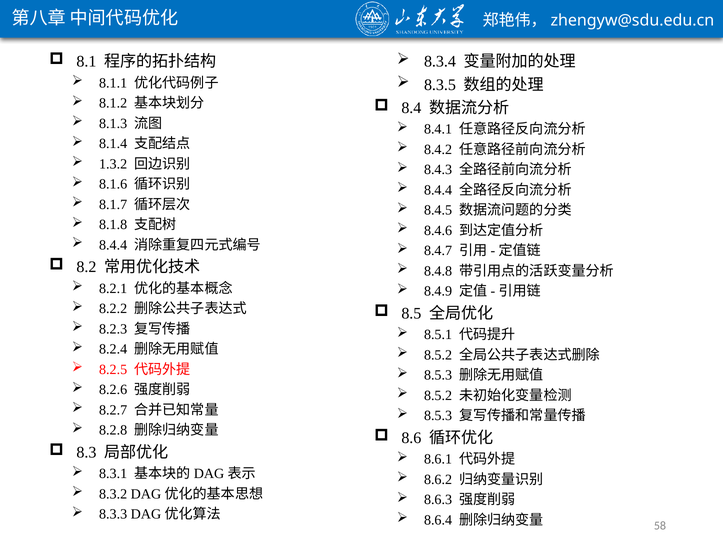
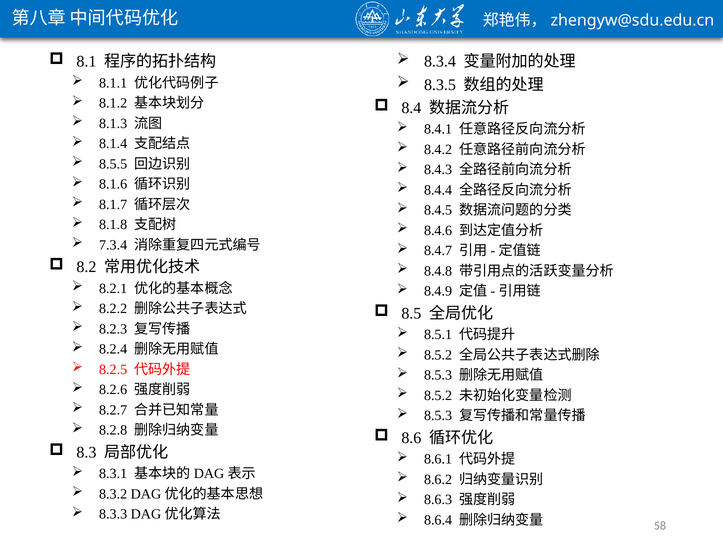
1.3.2: 1.3.2 -> 8.5.5 (113, 164)
8.4.4: 8.4.4 -> 7.3.4 (113, 245)
